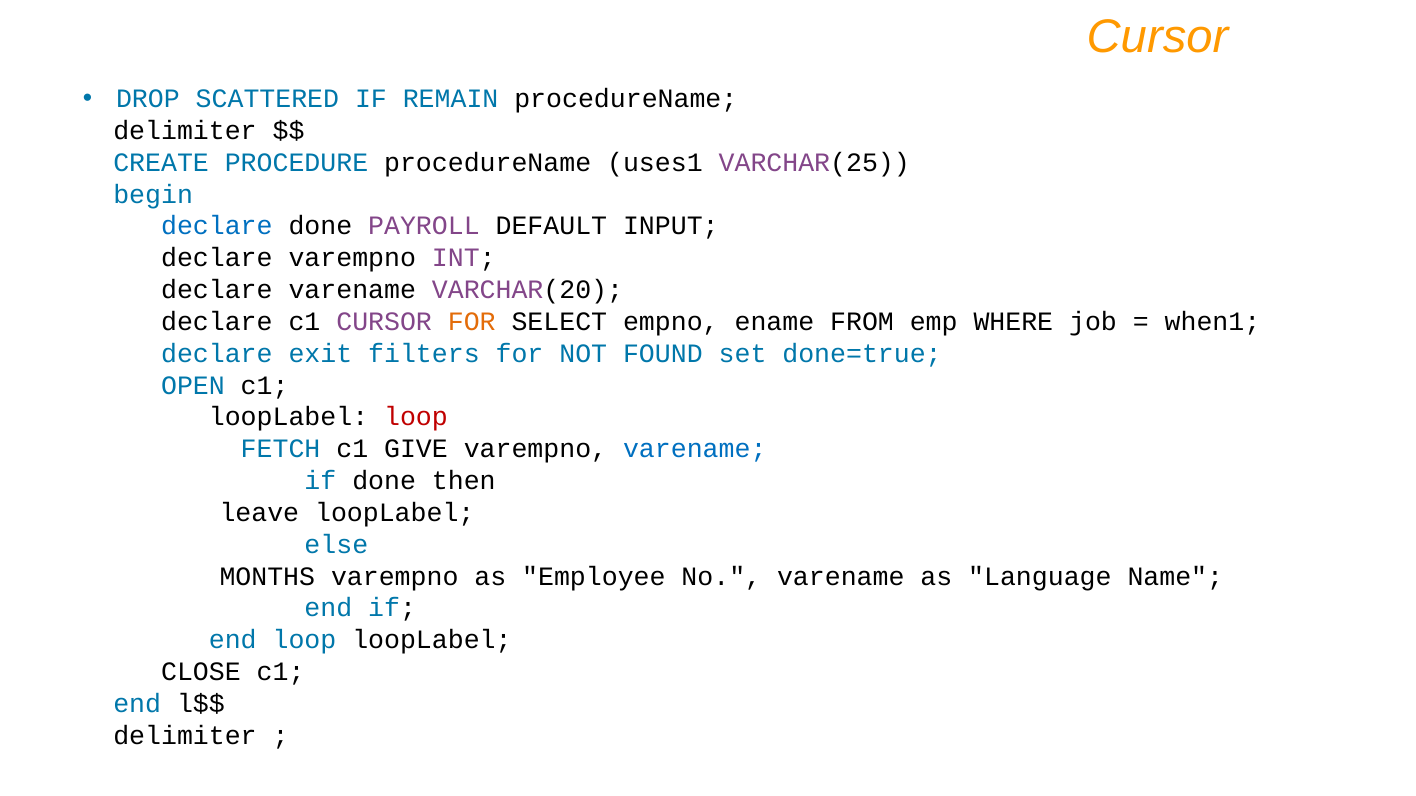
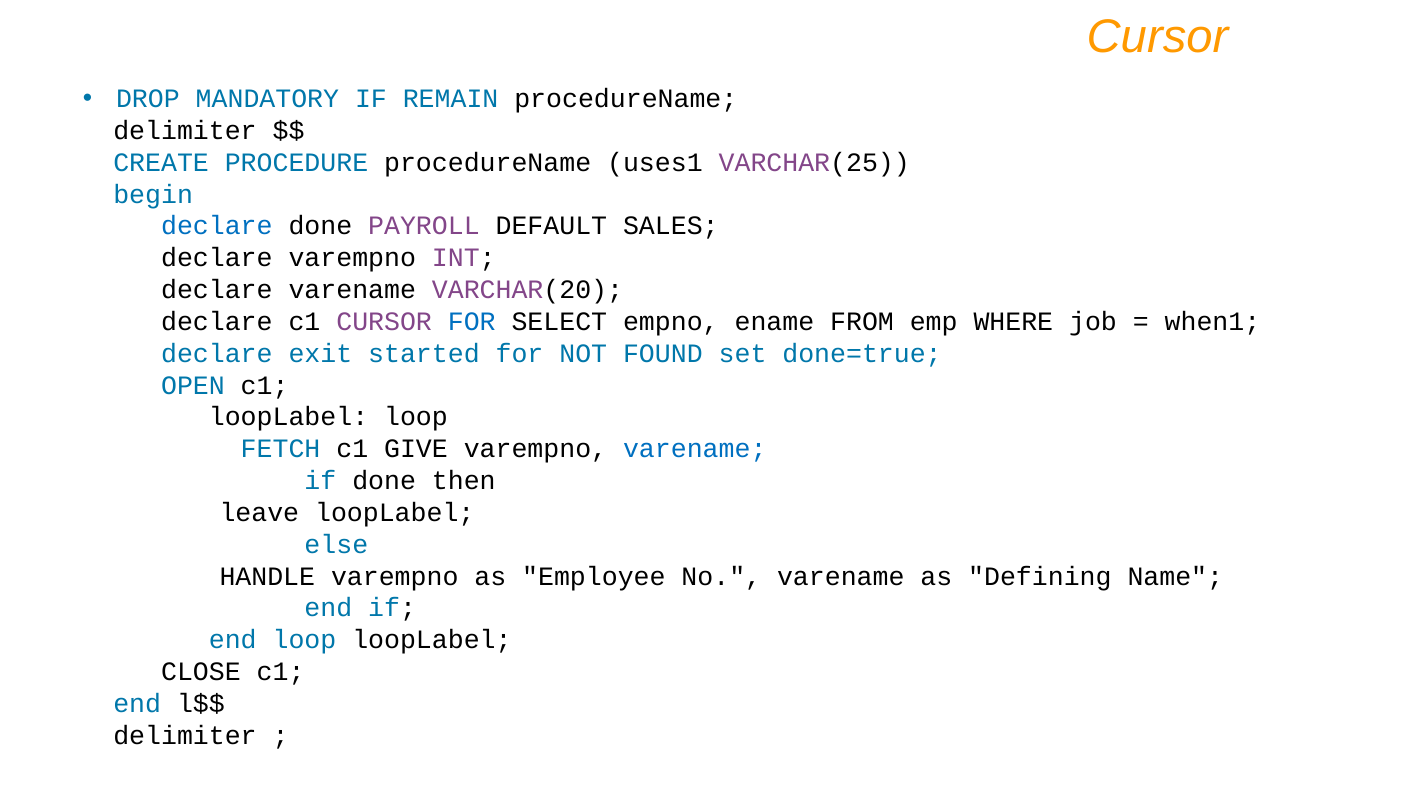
SCATTERED: SCATTERED -> MANDATORY (267, 99)
INPUT: INPUT -> SALES (671, 226)
FOR colour: orange -> blue (472, 322)
filters: filters -> started (424, 354)
loop colour: red -> black (416, 417)
MONTHS: MONTHS -> HANDLE (267, 577)
Language: Language -> Defining (1040, 577)
